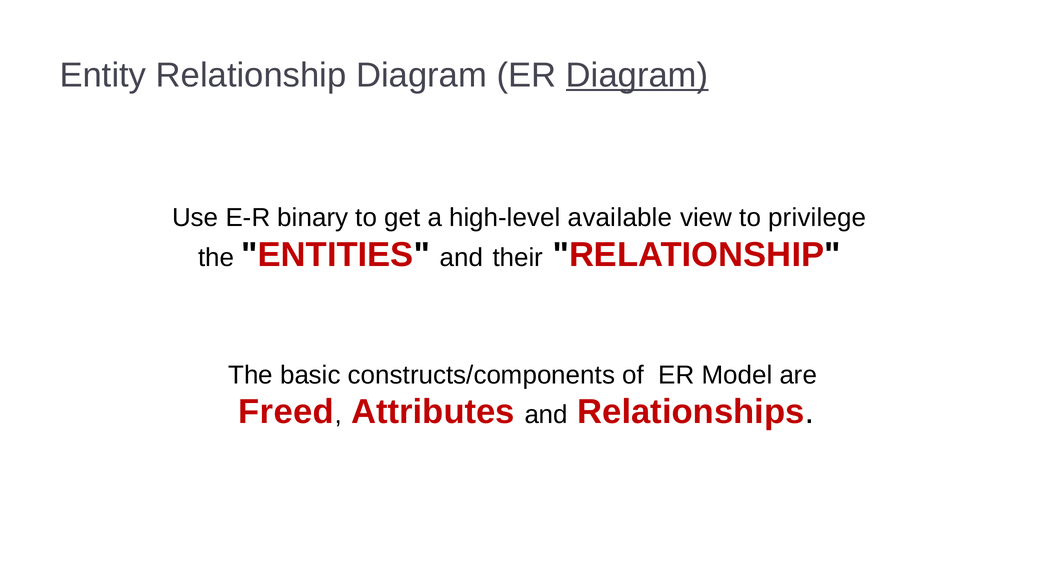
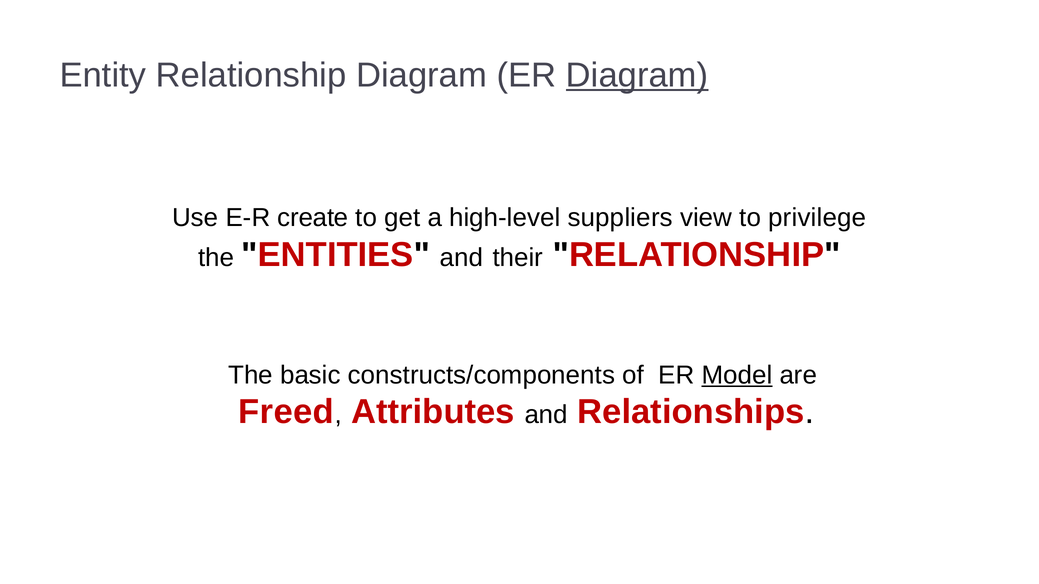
binary: binary -> create (313, 218)
available: available -> suppliers (620, 218)
Model underline: none -> present (737, 375)
